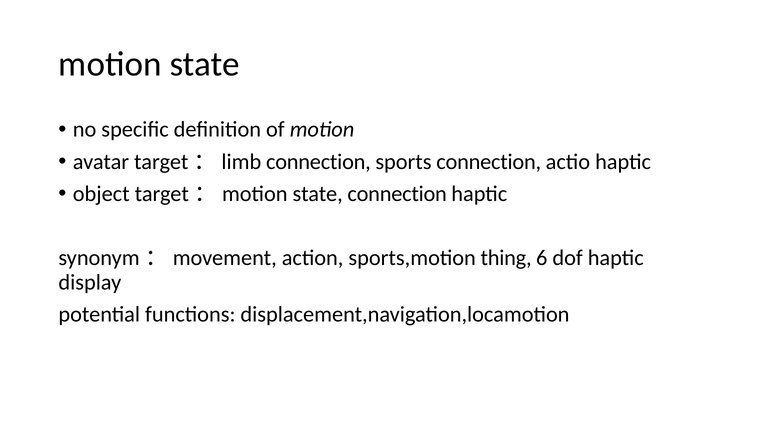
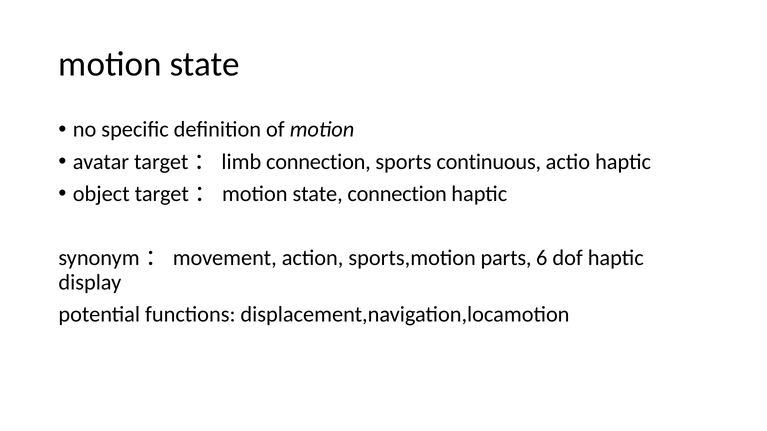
sports connection: connection -> continuous (489, 162)
thing: thing -> parts (506, 258)
